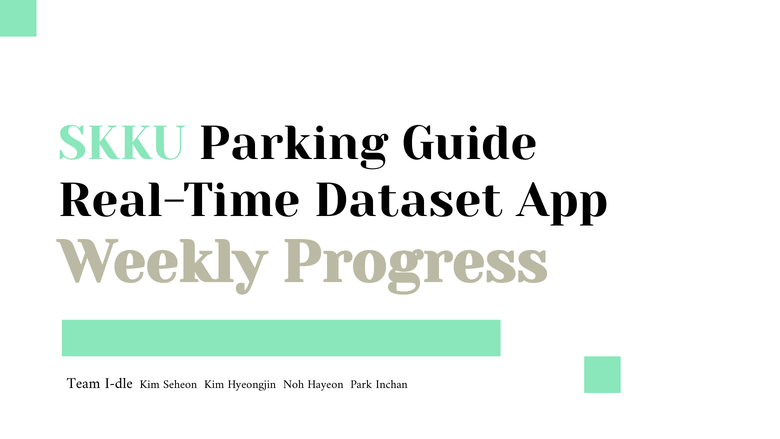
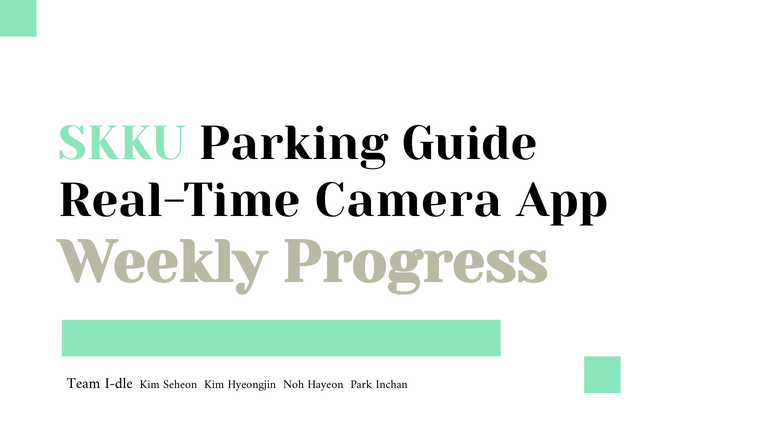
Dataset: Dataset -> Camera (408, 200)
